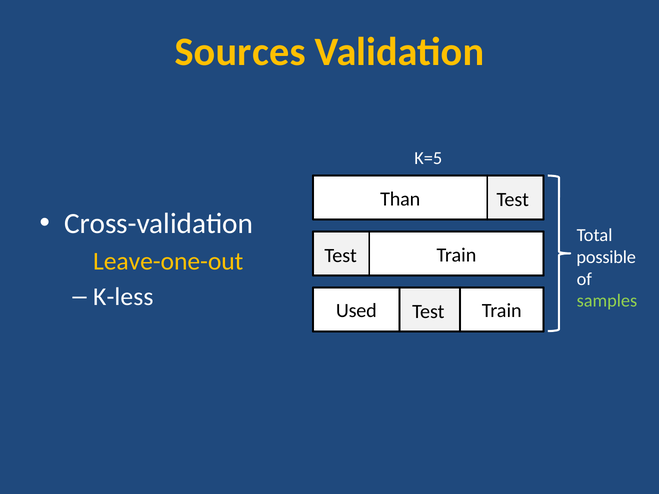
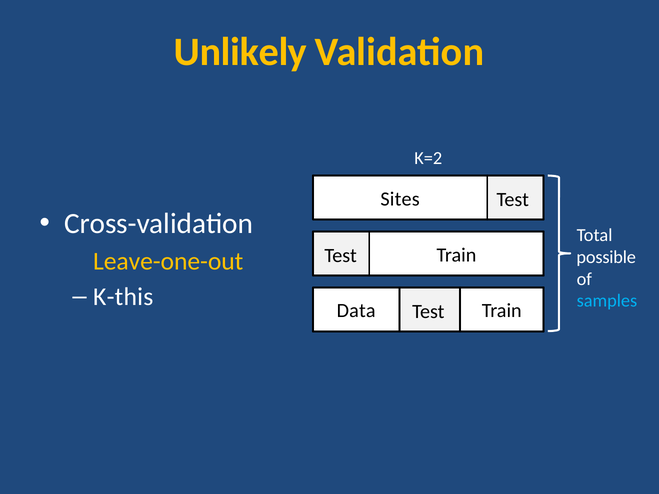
Sources: Sources -> Unlikely (240, 52)
K=5: K=5 -> K=2 (428, 158)
Than: Than -> Sites (400, 199)
K-less: K-less -> K-this (123, 297)
samples colour: light green -> light blue (607, 301)
Used: Used -> Data (356, 311)
